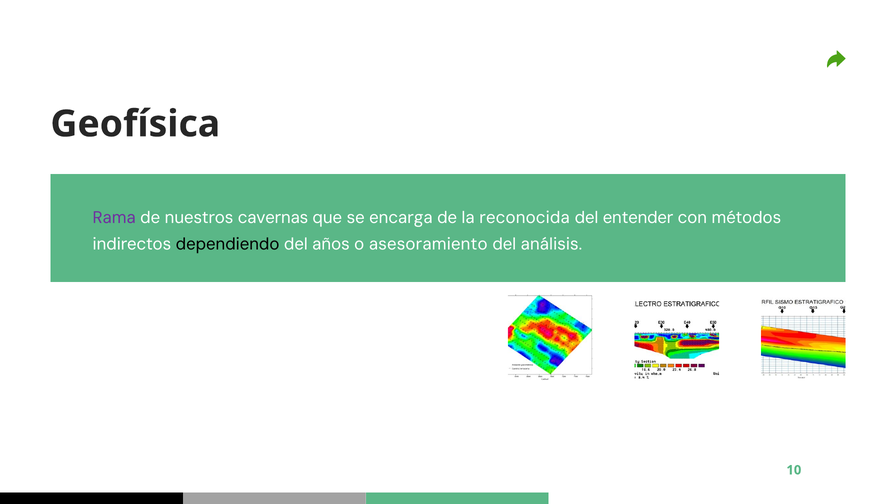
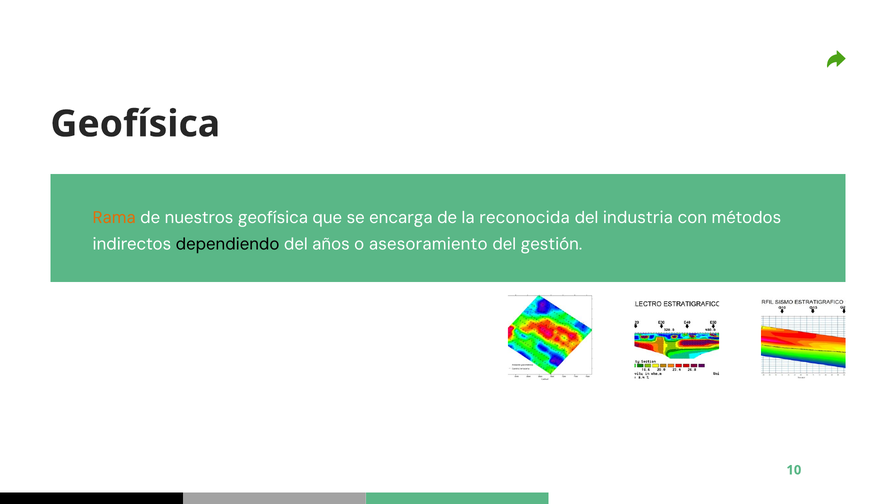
Rama colour: purple -> orange (114, 218)
nuestros cavernas: cavernas -> geofísica (273, 218)
entender: entender -> industria (638, 218)
análisis: análisis -> gestión (552, 244)
